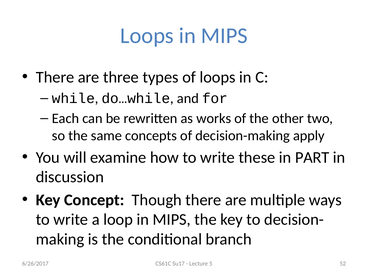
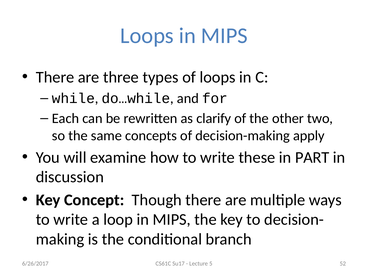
works: works -> clarify (214, 118)
